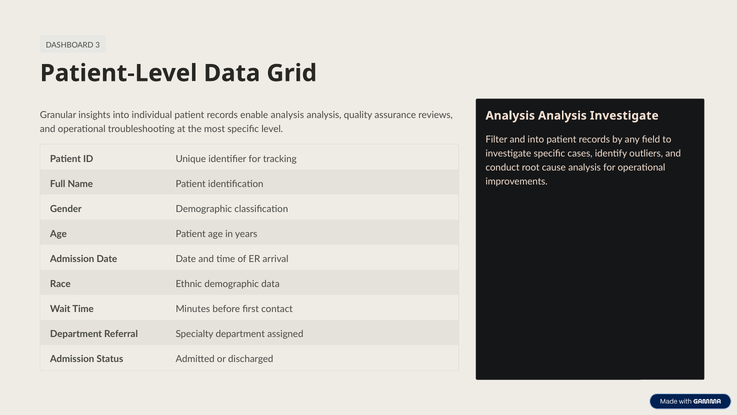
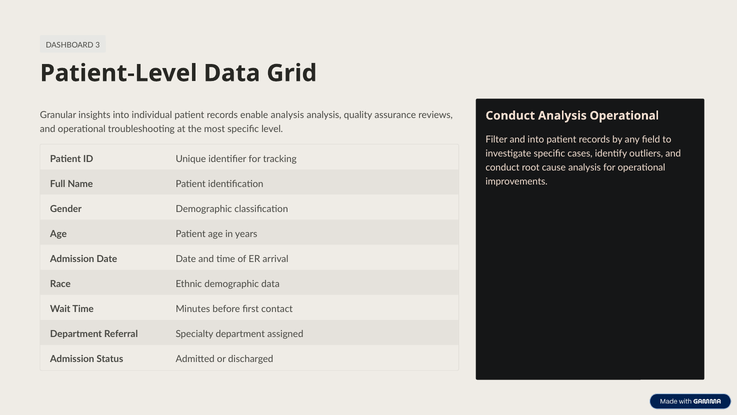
Analysis: Analysis -> Conduct (510, 116)
Analysis Investigate: Investigate -> Operational (624, 116)
